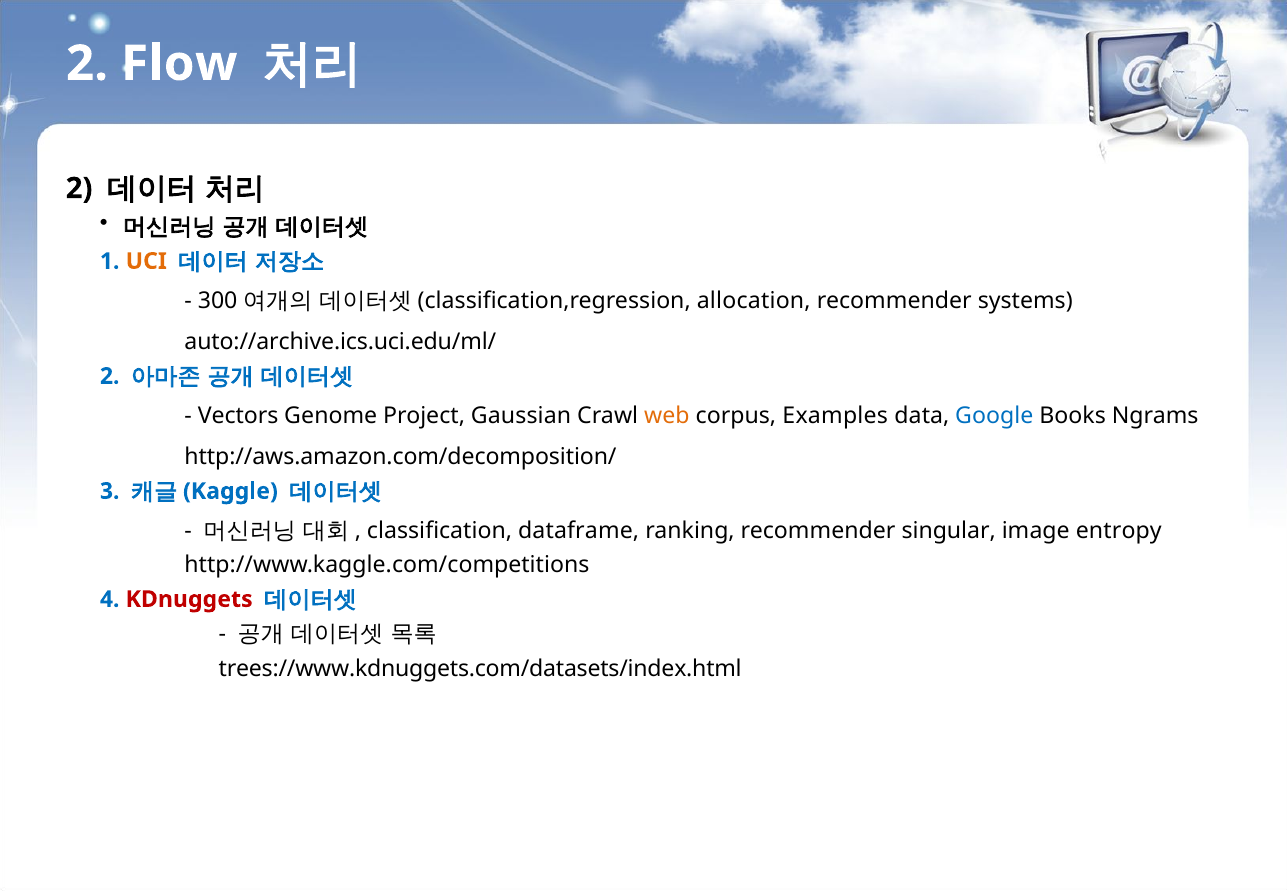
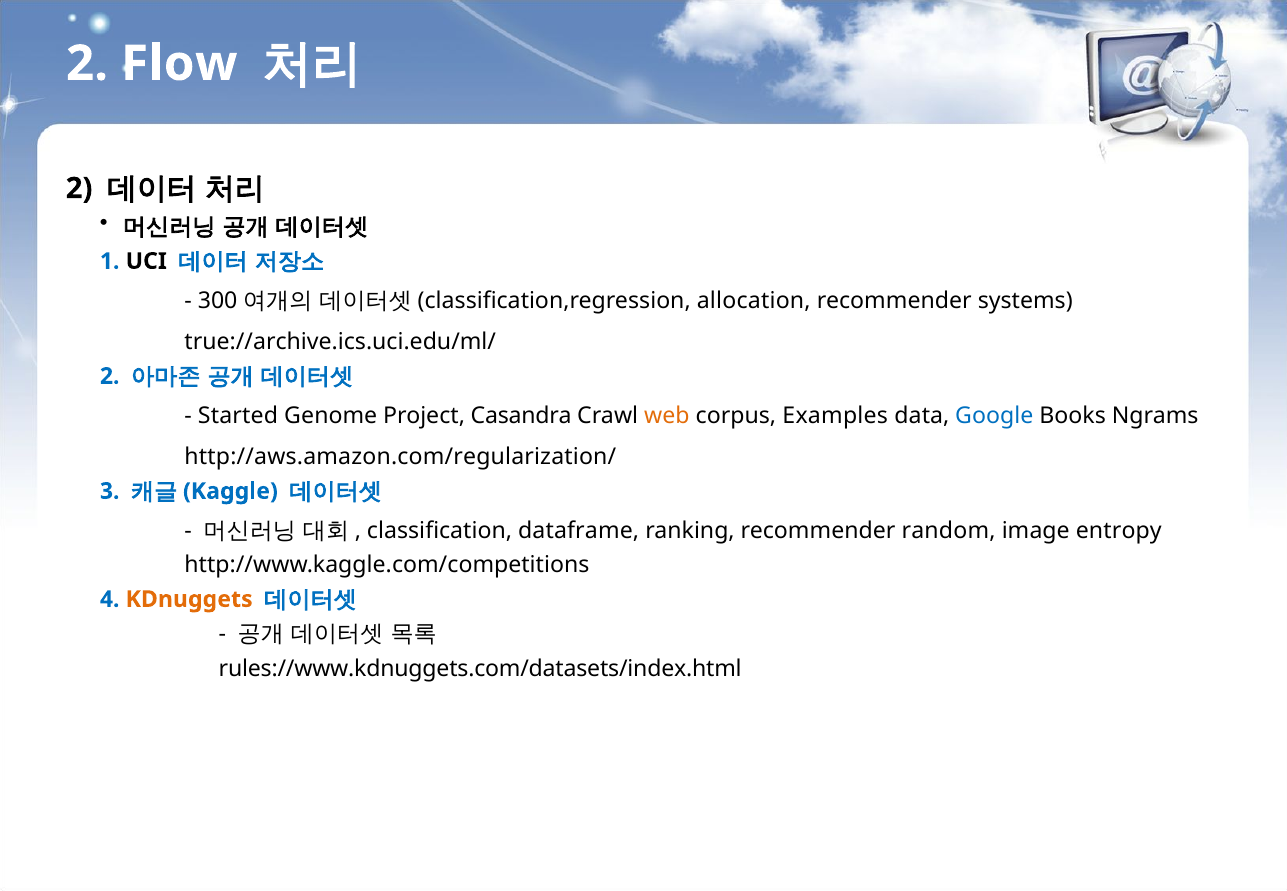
UCI colour: orange -> black (146, 261)
auto://archive.ics.uci.edu/ml/: auto://archive.ics.uci.edu/ml/ -> true://archive.ics.uci.edu/ml/ (340, 341)
Vectors: Vectors -> Started (238, 416)
Gaussian: Gaussian -> Casandra (521, 416)
http://aws.amazon.com/decomposition/: http://aws.amazon.com/decomposition/ -> http://aws.amazon.com/regularization/ (400, 456)
singular: singular -> random (949, 531)
KDnuggets colour: red -> orange (189, 599)
trees://www.kdnuggets.com/datasets/index.html: trees://www.kdnuggets.com/datasets/index.html -> rules://www.kdnuggets.com/datasets/index.html (480, 669)
